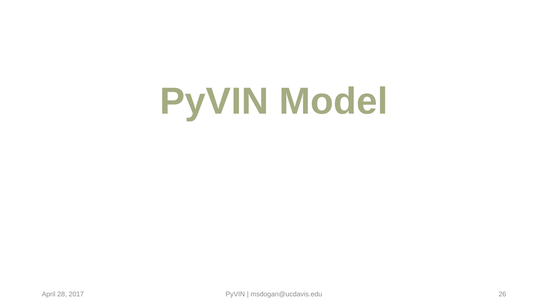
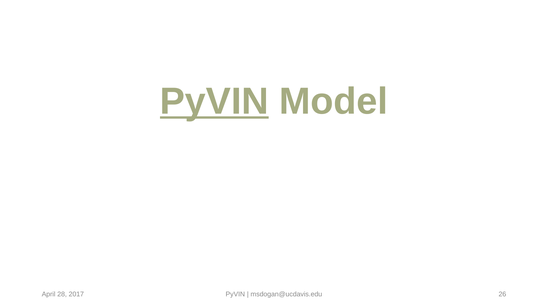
PyVIN underline: none -> present (214, 101)
